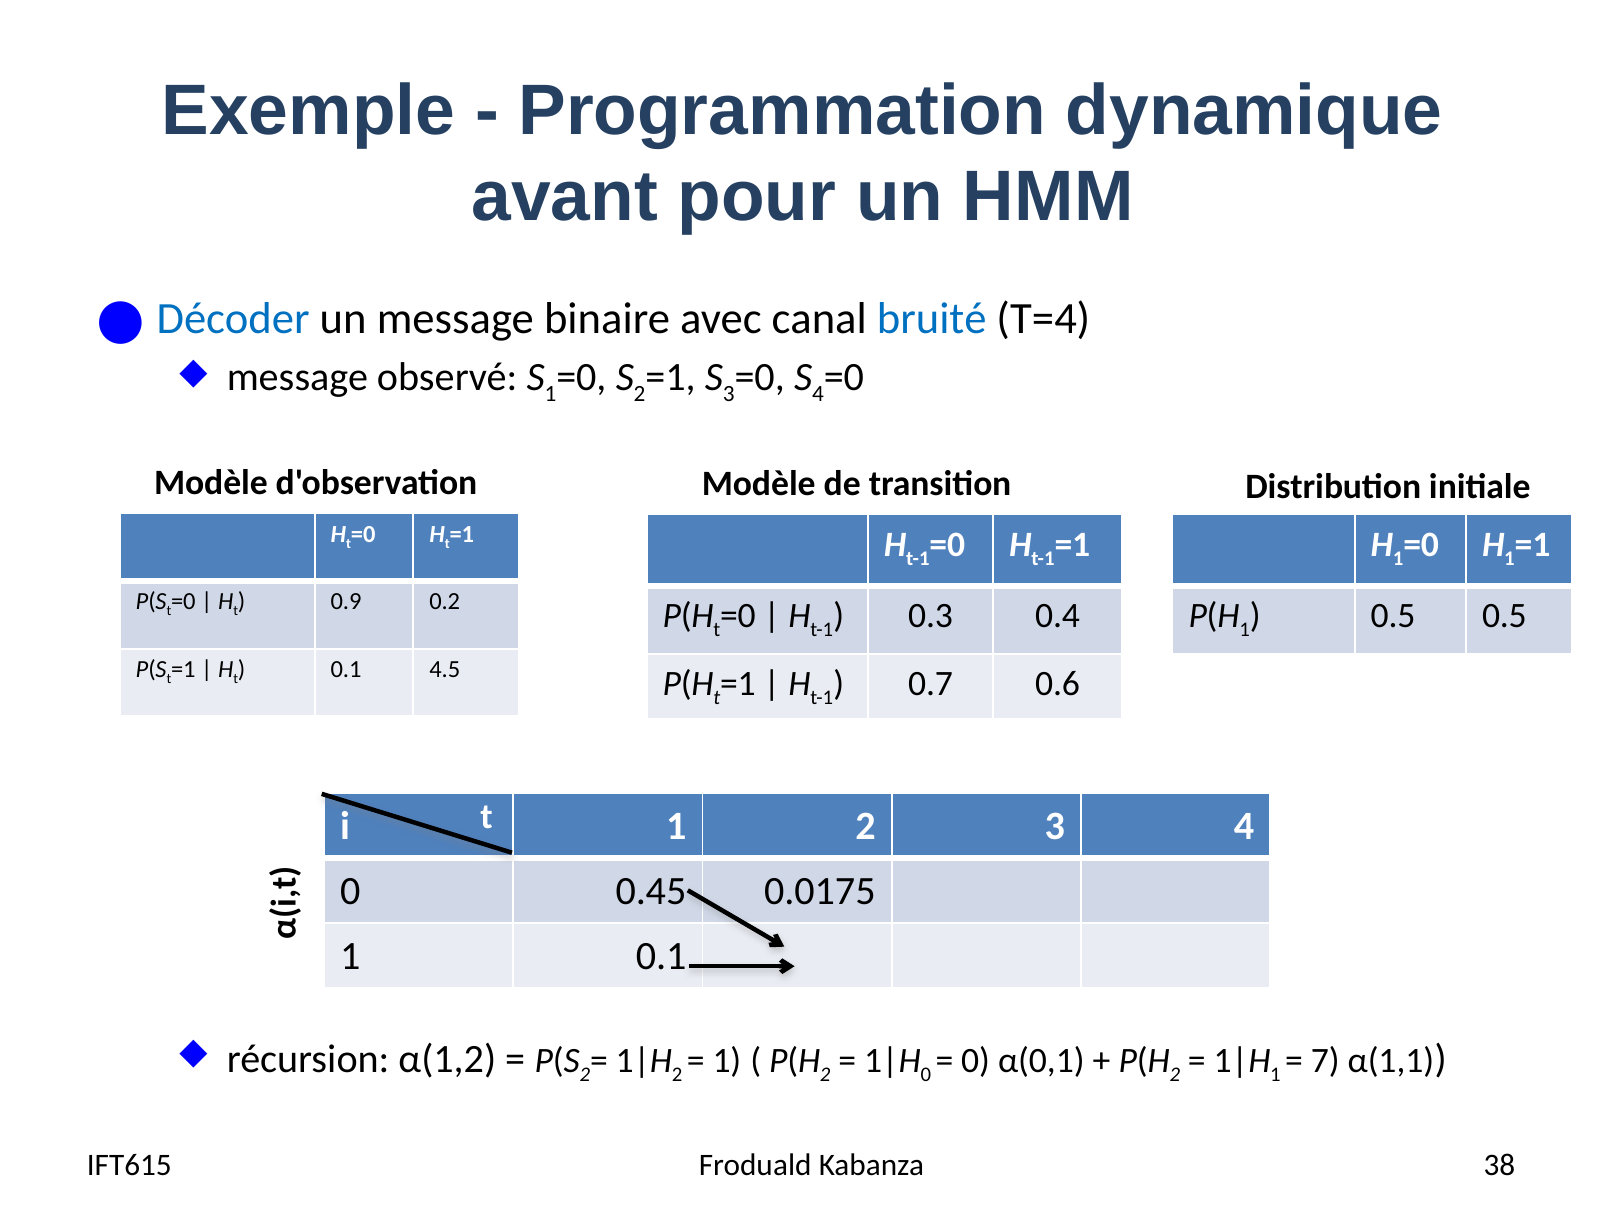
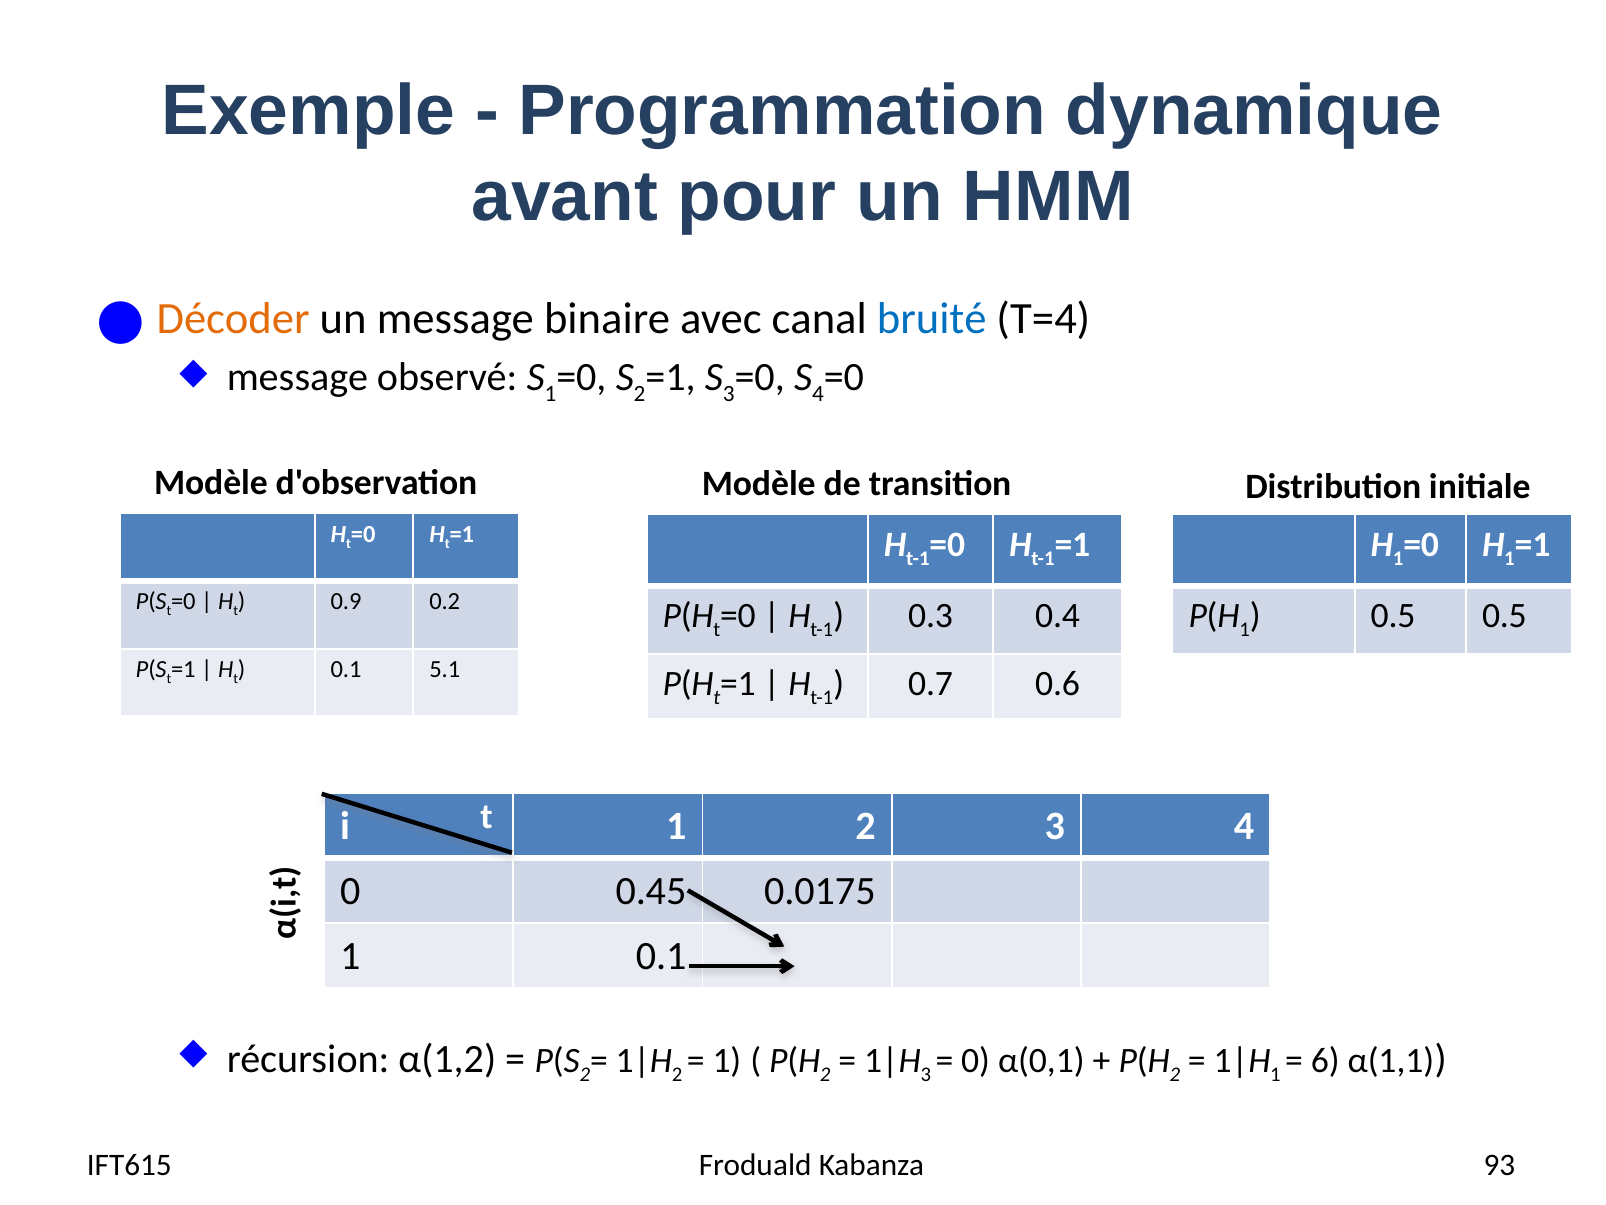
Décoder colour: blue -> orange (233, 319)
4.5: 4.5 -> 5.1 (445, 669)
0: 0 -> 3 (926, 1074)
7: 7 -> 6 (1325, 1060)
38: 38 -> 93 (1499, 1165)
